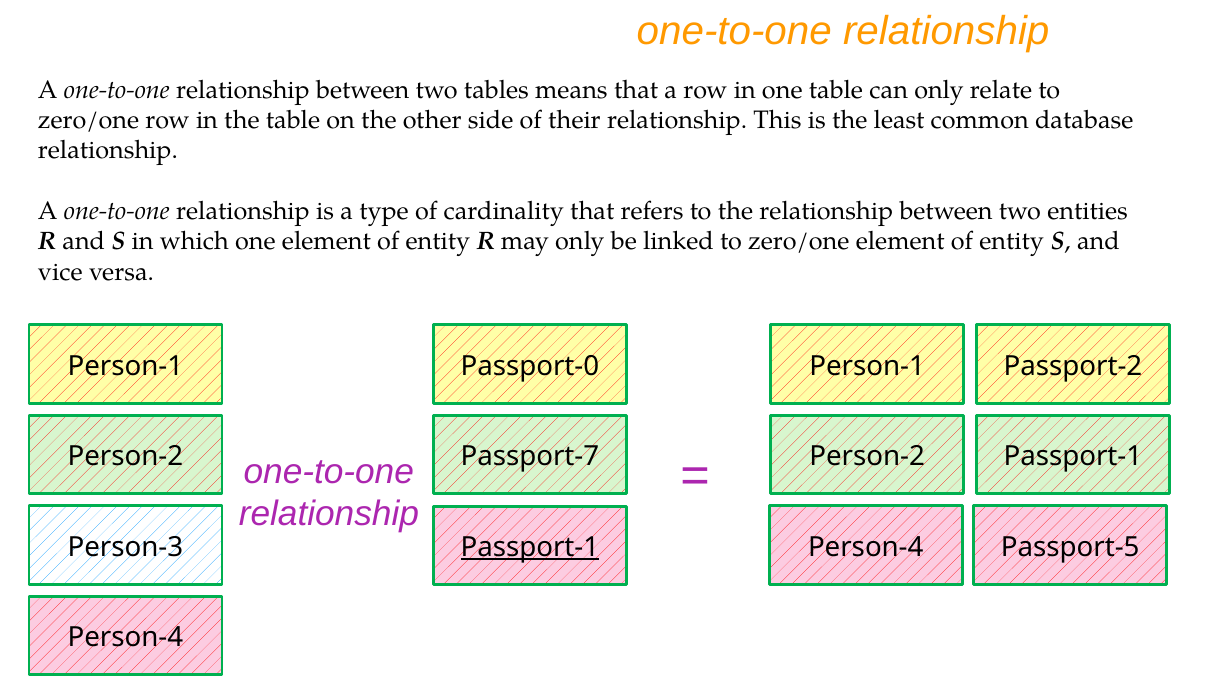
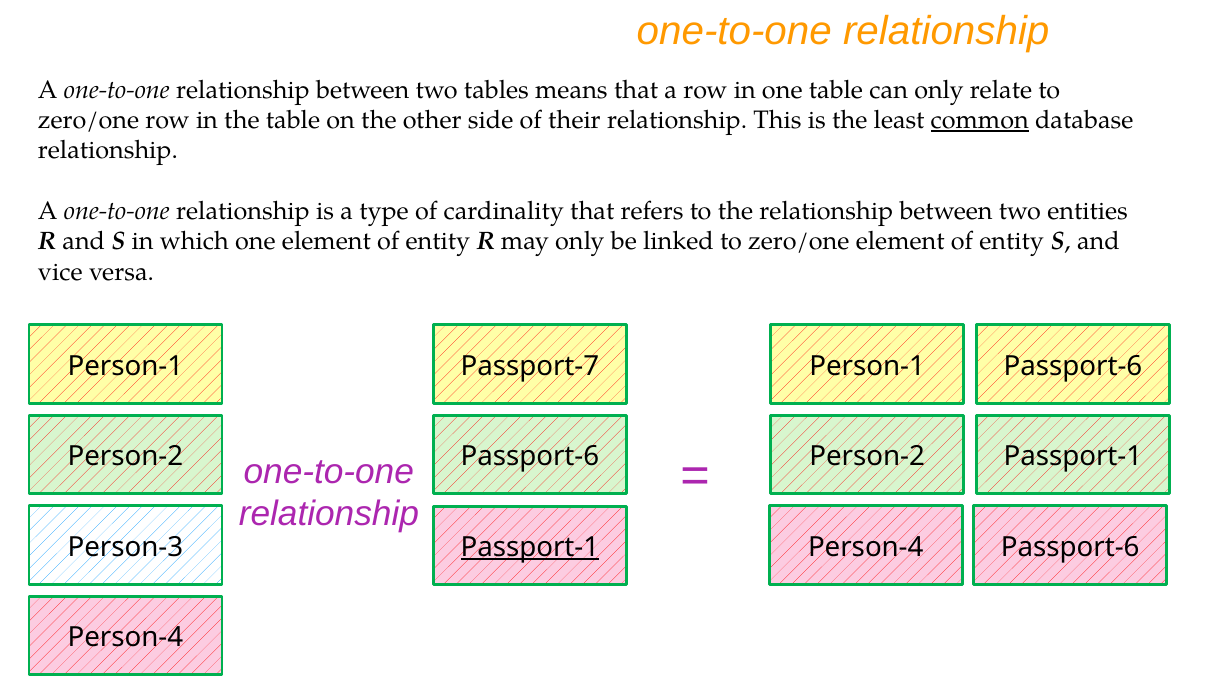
common underline: none -> present (980, 120)
Passport-0: Passport-0 -> Passport-7 (530, 366)
Passport-2: Passport-2 -> Passport-6 (1073, 366)
Person-2 Passport-7: Passport-7 -> Passport-6 (530, 457)
Person-4 Passport-5: Passport-5 -> Passport-6 (1070, 547)
